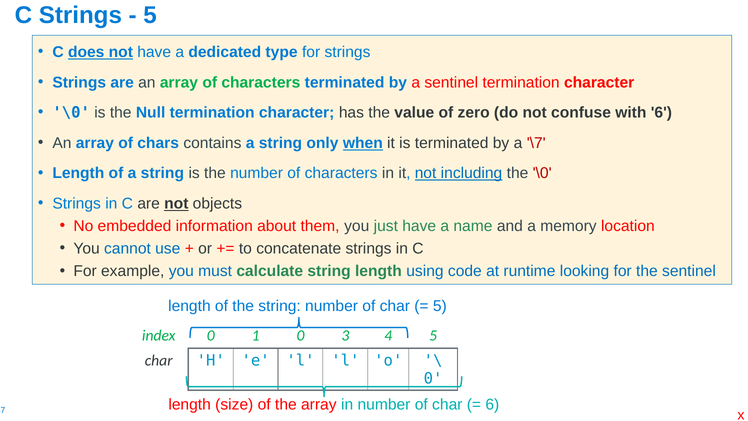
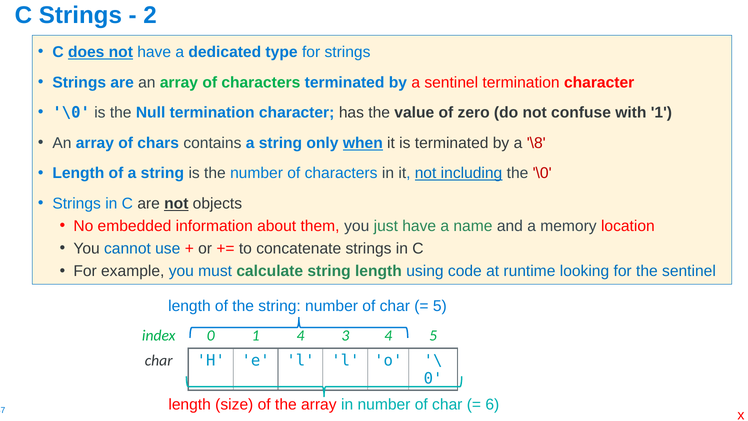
5: 5 -> 2 (150, 15)
with 6: 6 -> 1 (661, 113)
\7: \7 -> \8 (536, 143)
1 0: 0 -> 4 (300, 335)
